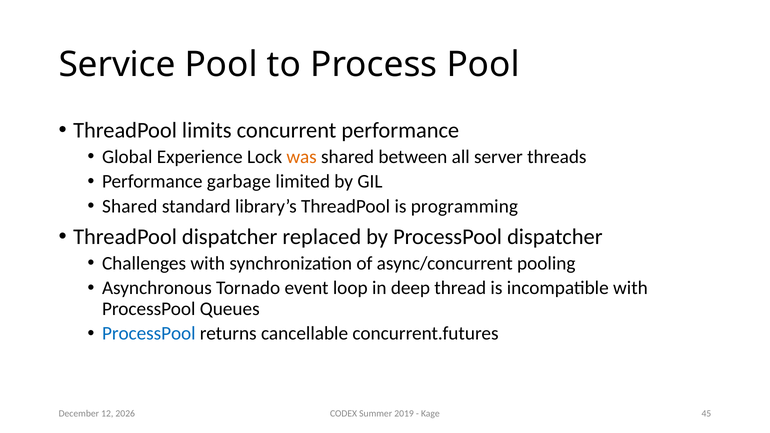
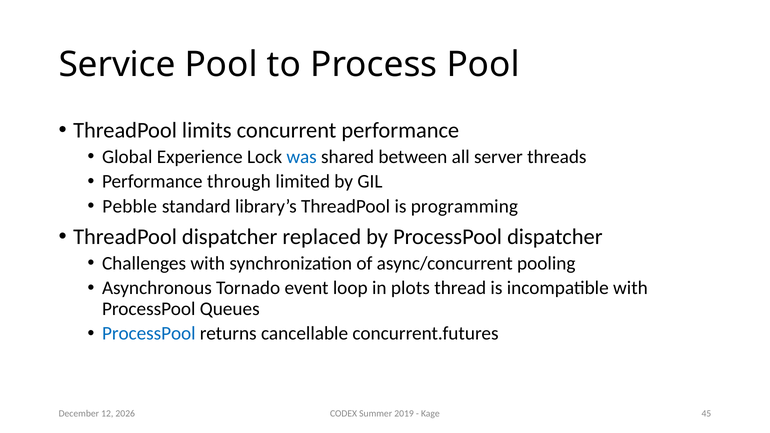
was colour: orange -> blue (302, 157)
garbage: garbage -> through (239, 182)
Shared: Shared -> Pebble (130, 206)
deep: deep -> plots (410, 288)
